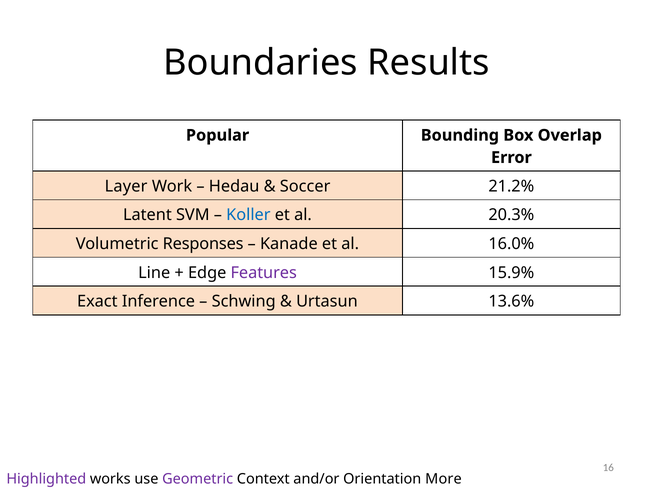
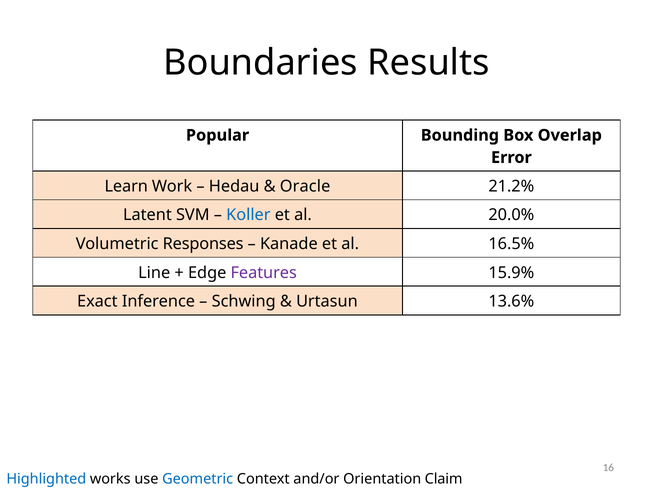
Layer: Layer -> Learn (126, 186)
Soccer: Soccer -> Oracle (305, 186)
20.3%: 20.3% -> 20.0% (511, 215)
16.0%: 16.0% -> 16.5% (511, 244)
Highlighted colour: purple -> blue (46, 479)
Geometric colour: purple -> blue (198, 479)
More: More -> Claim (444, 479)
